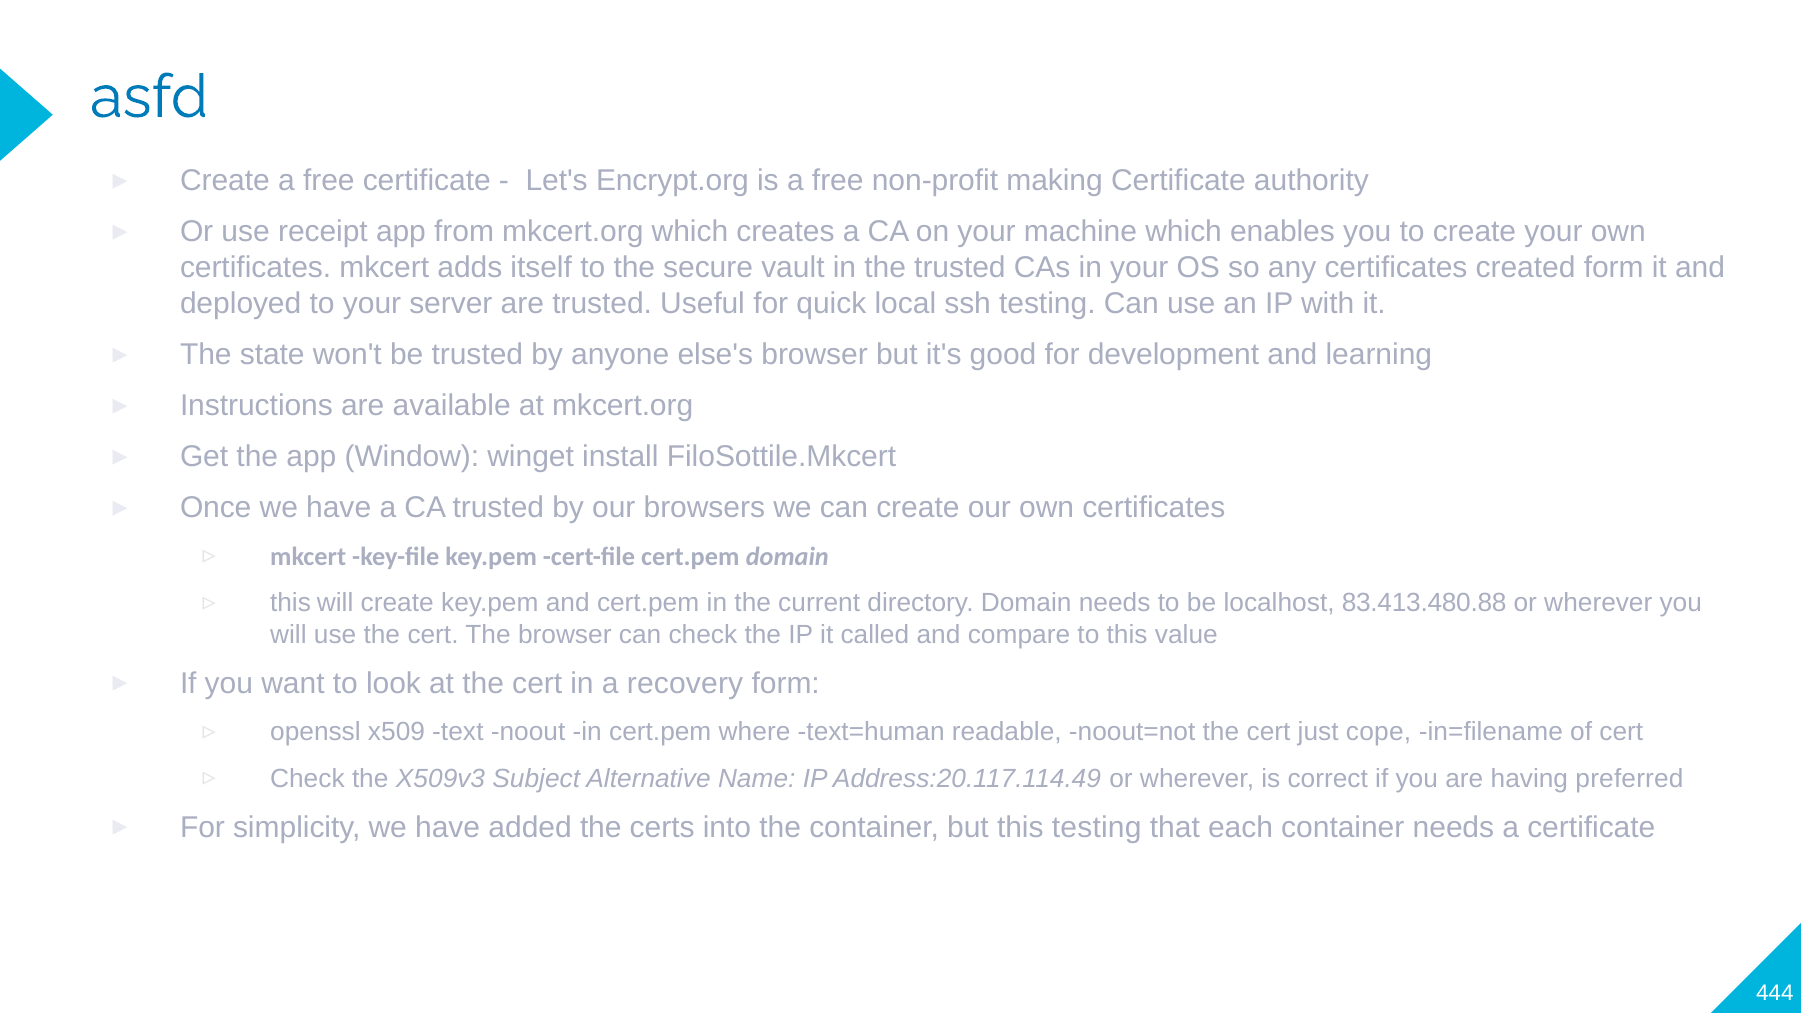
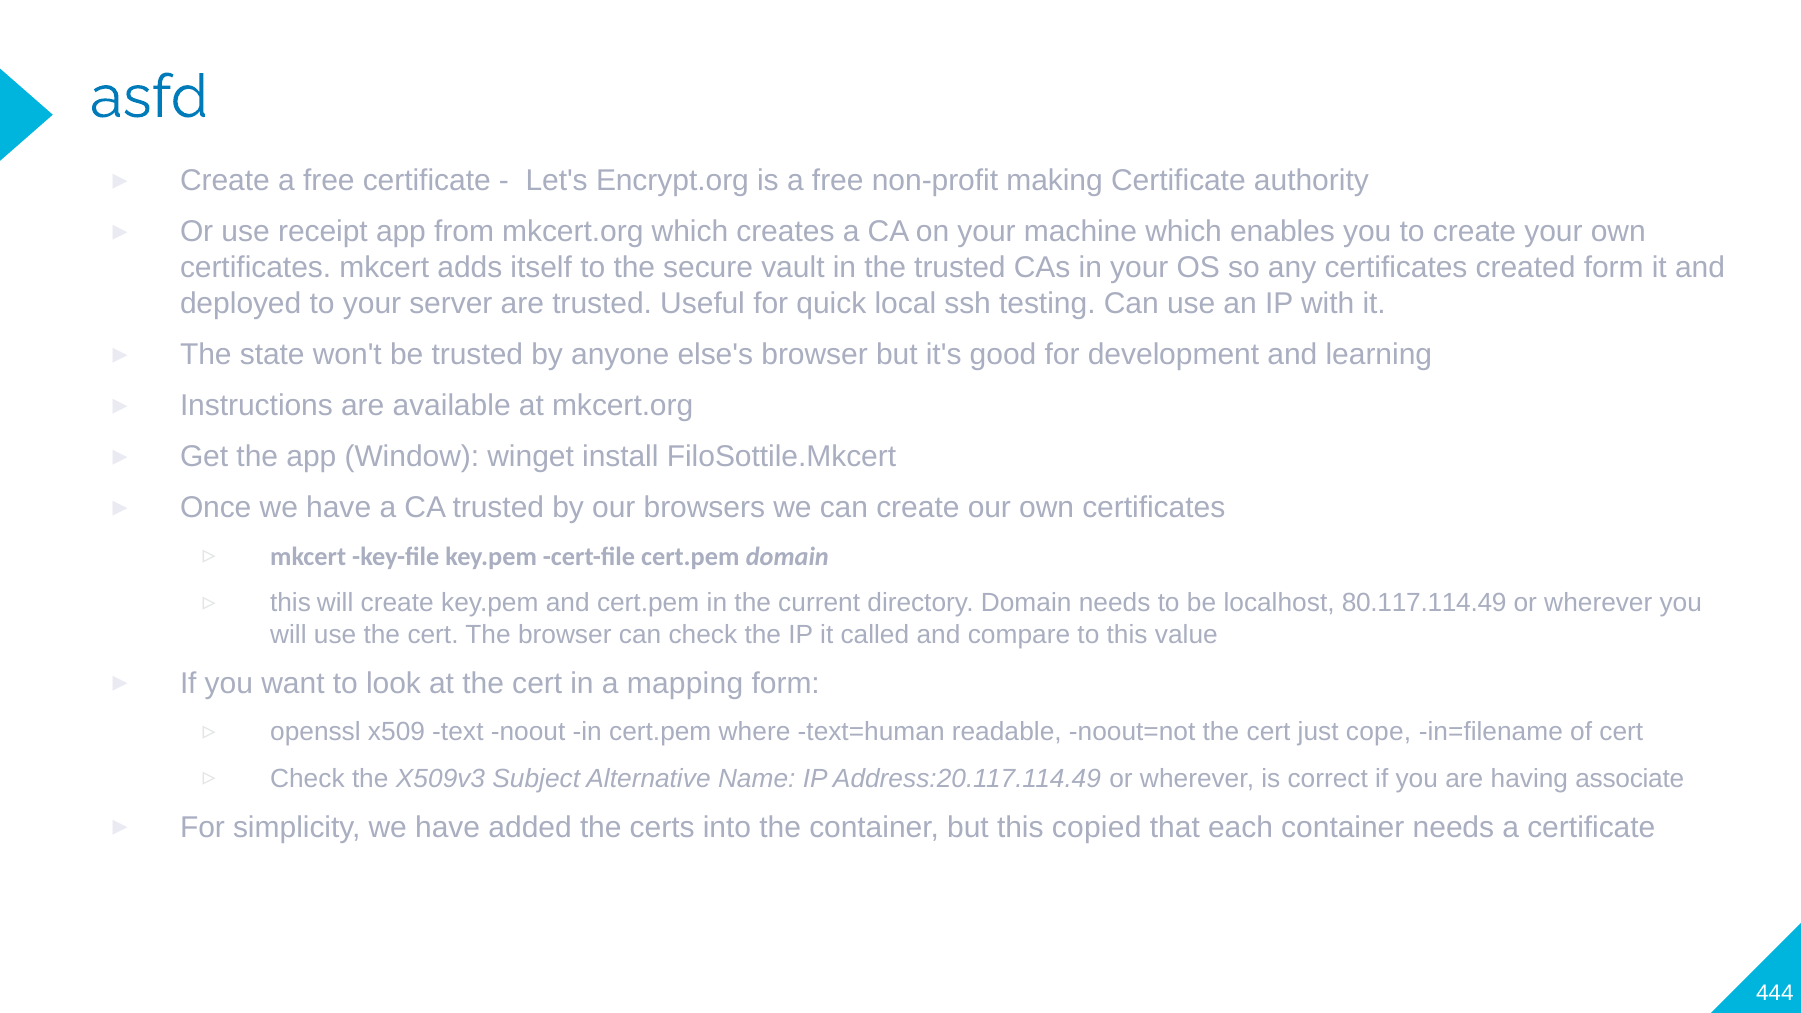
83.413.480.88: 83.413.480.88 -> 80.117.114.49 (1424, 603)
recovery: recovery -> mapping (685, 684)
preferred: preferred -> associate (1630, 779)
this testing: testing -> copied (1097, 828)
